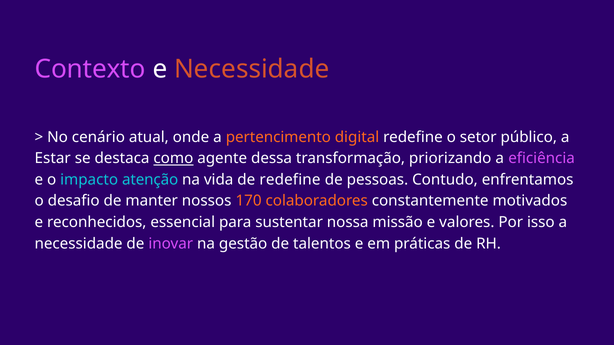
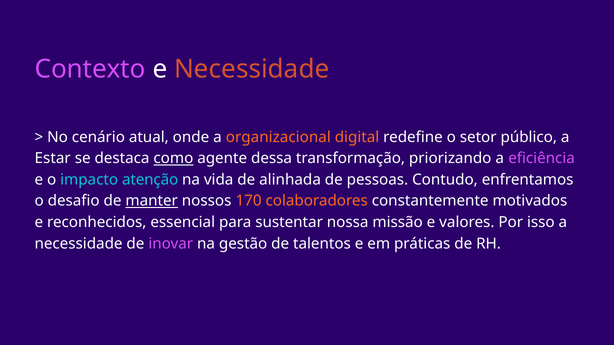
pertencimento: pertencimento -> organizacional (278, 137)
de redefine: redefine -> alinhada (290, 180)
manter underline: none -> present (152, 201)
